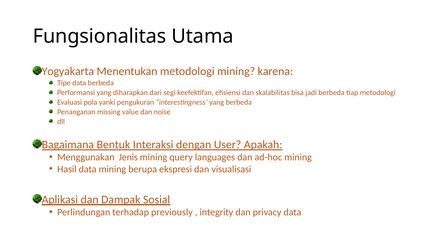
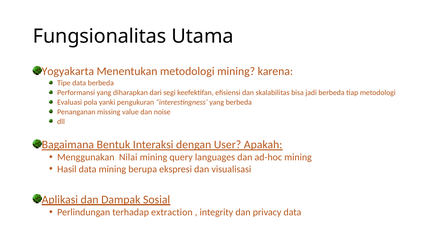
Jenis: Jenis -> Nilai (128, 157)
previously: previously -> extraction (172, 212)
